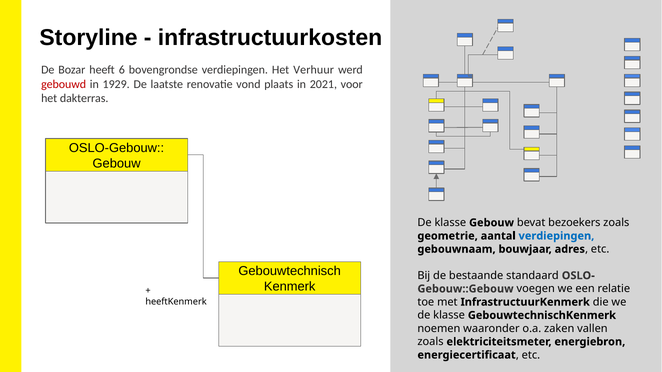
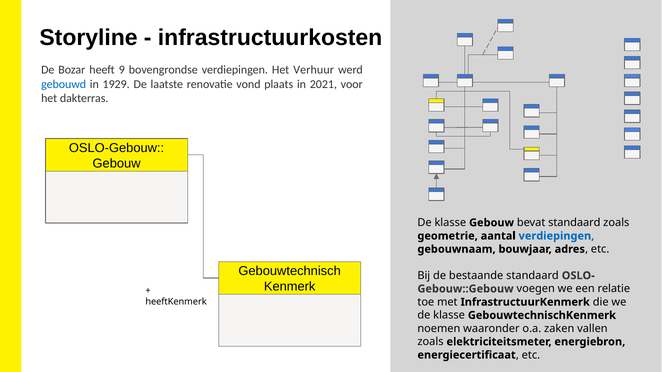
6: 6 -> 9 (122, 70)
gebouwd colour: red -> blue (64, 84)
bevat bezoekers: bezoekers -> standaard (574, 223)
